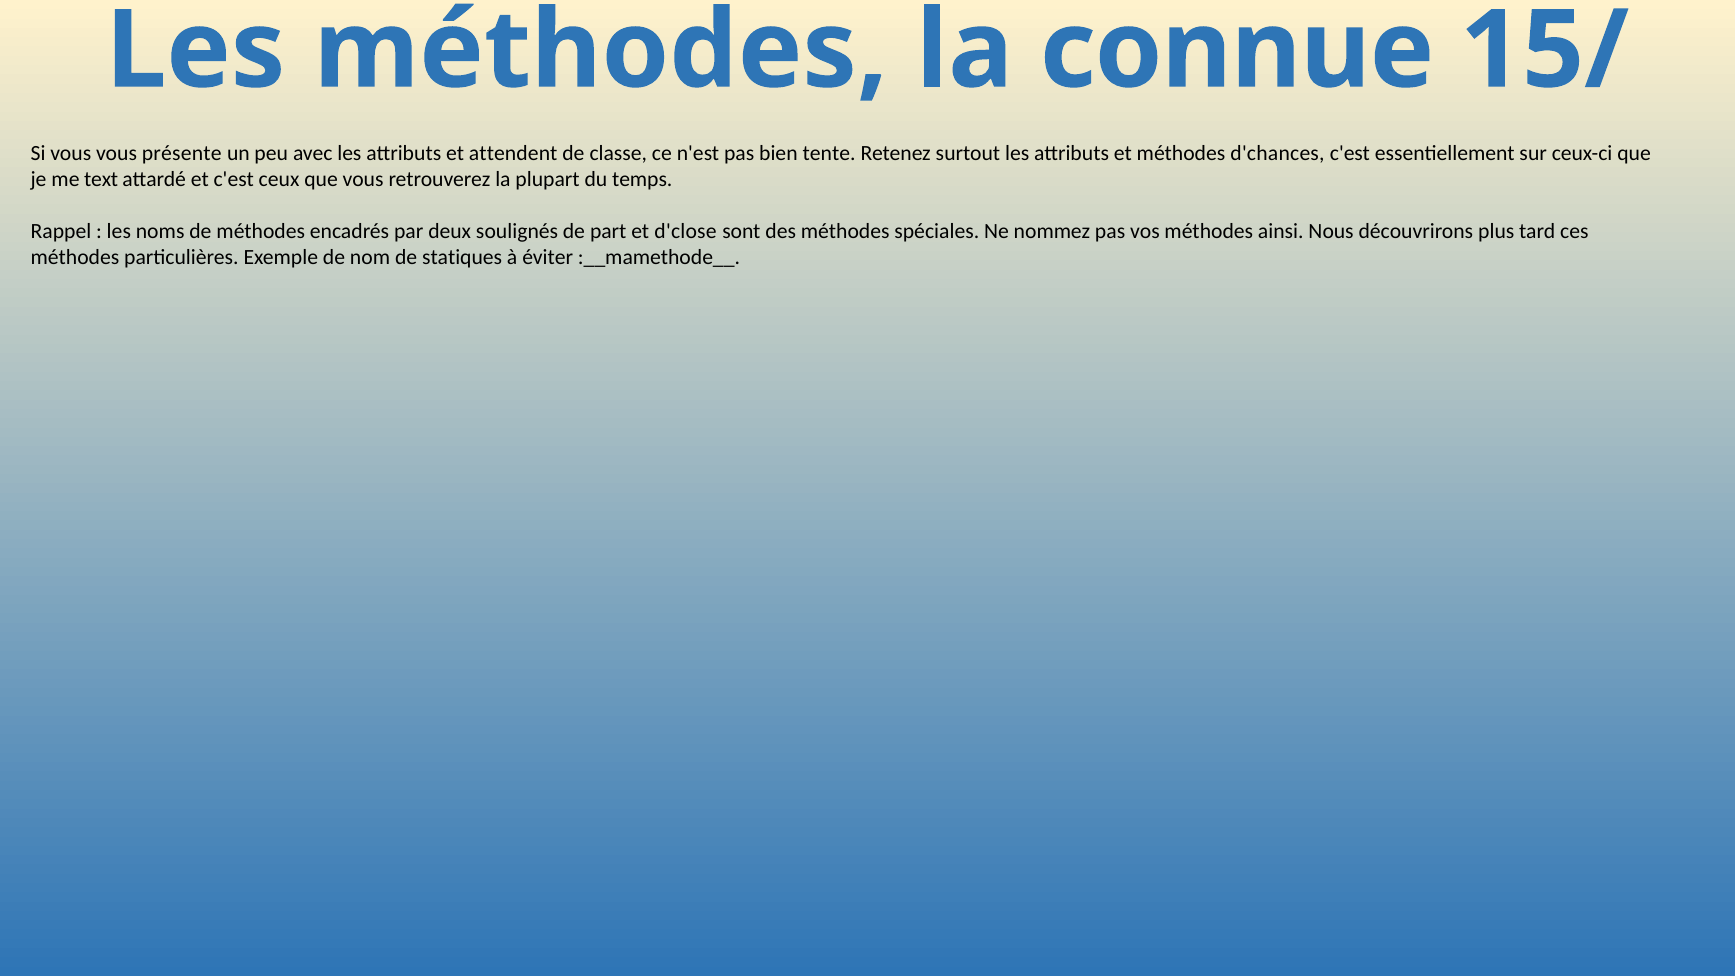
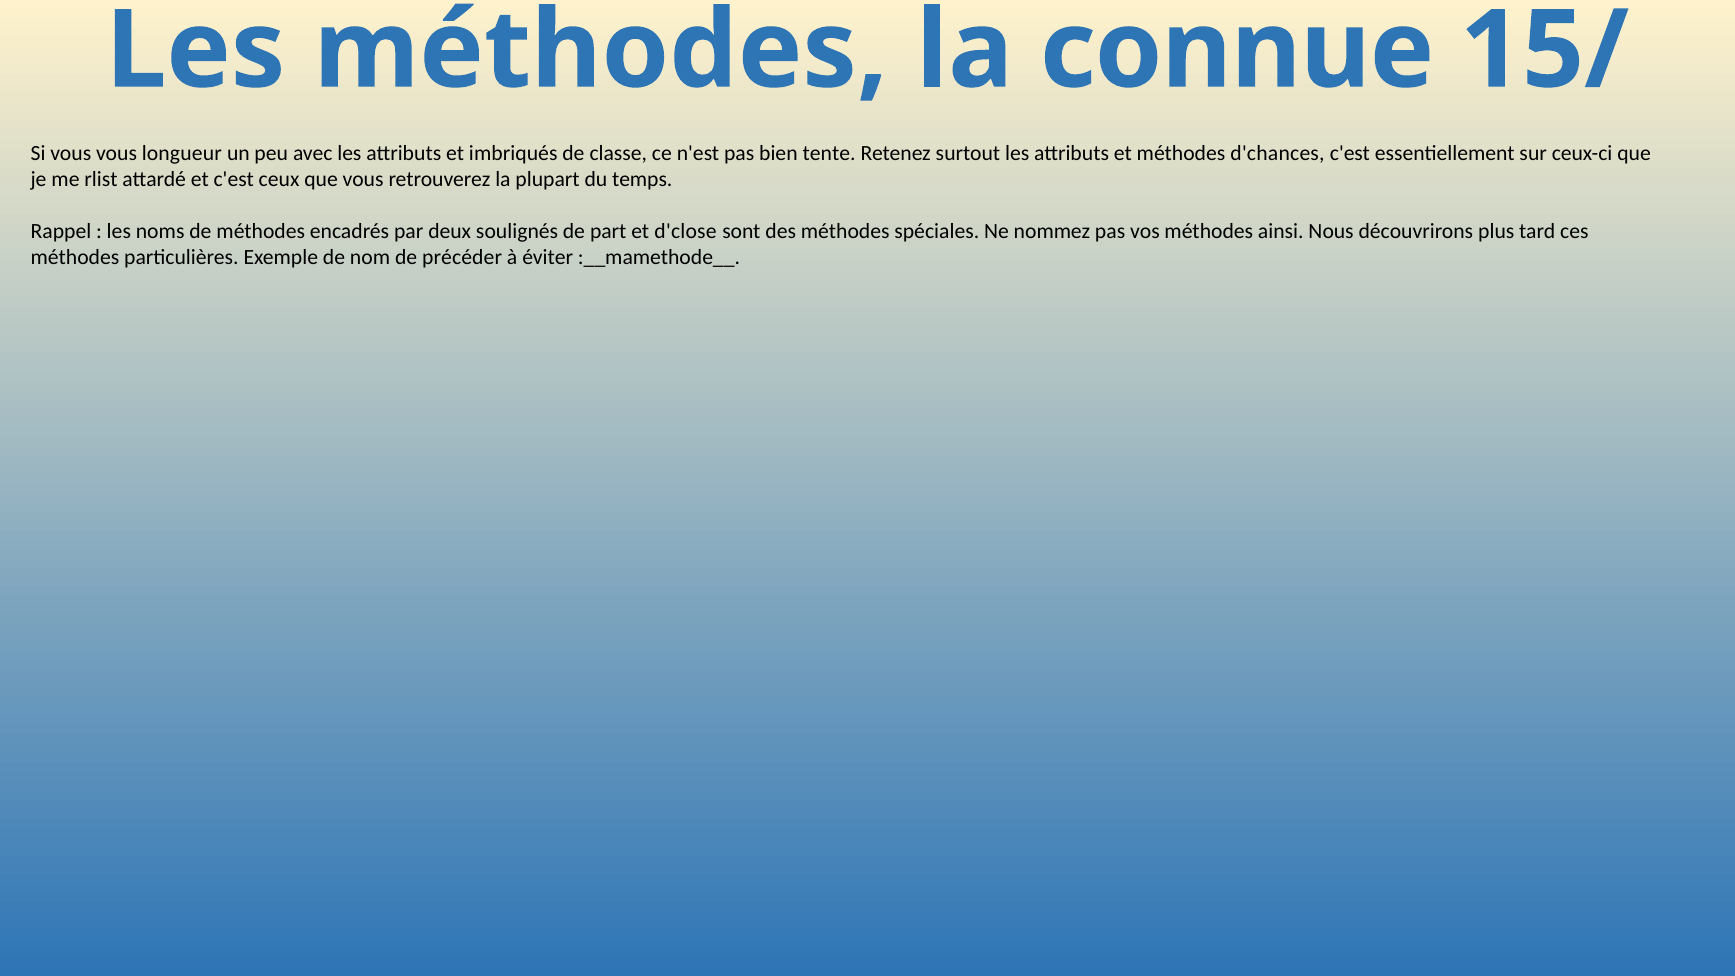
présente: présente -> longueur (182, 153)
attendent: attendent -> imbriqués (513, 153)
text: text -> rlist (101, 179)
statiques: statiques -> précéder (462, 258)
